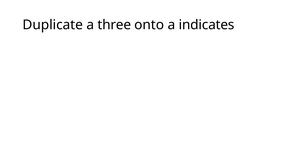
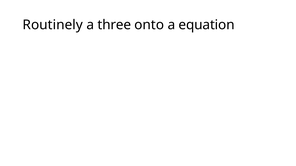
Duplicate: Duplicate -> Routinely (53, 25)
indicates: indicates -> equation (207, 25)
